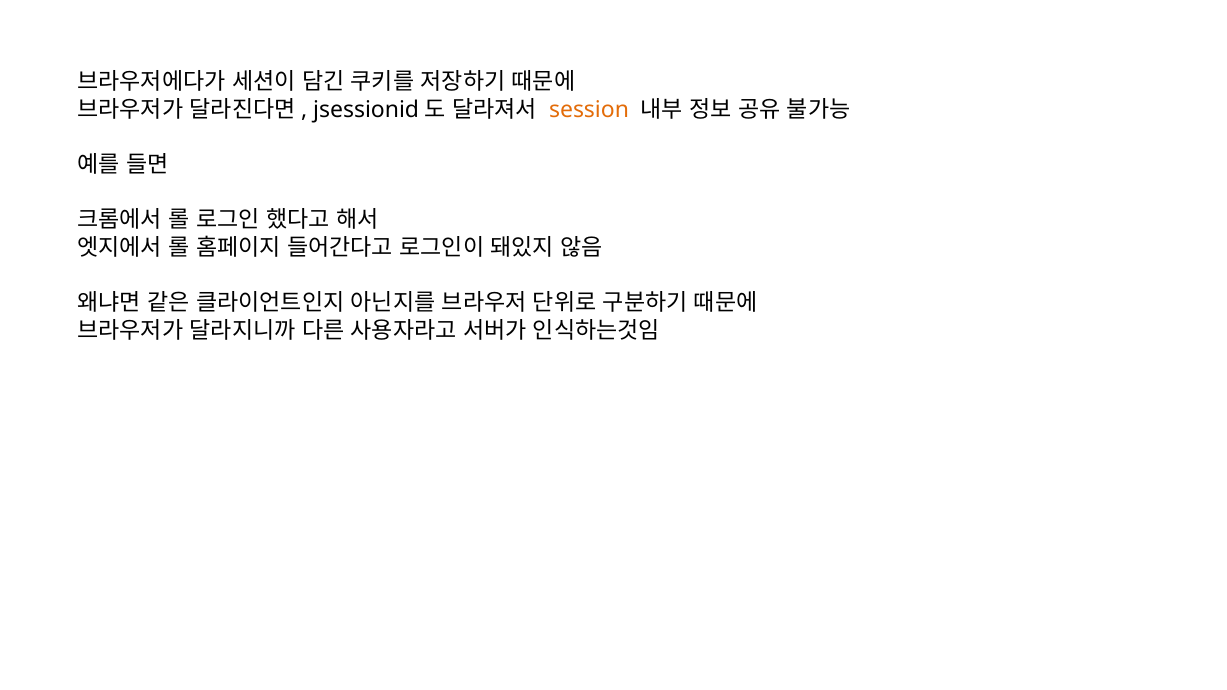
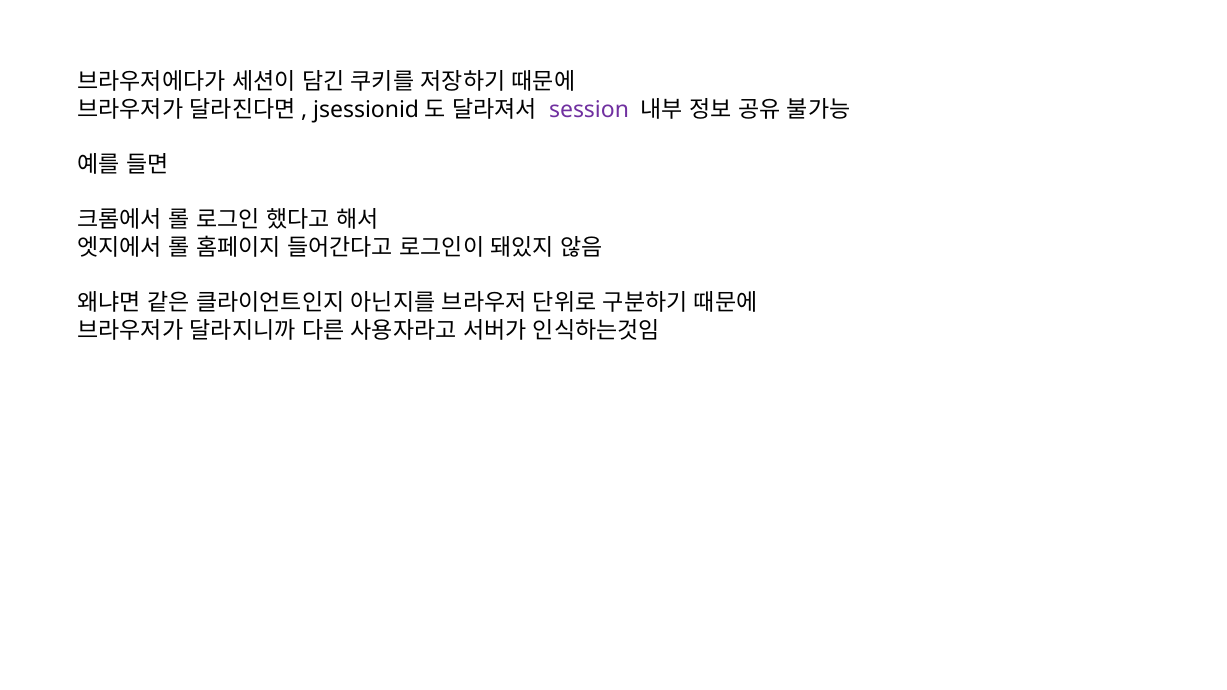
session colour: orange -> purple (589, 110)
